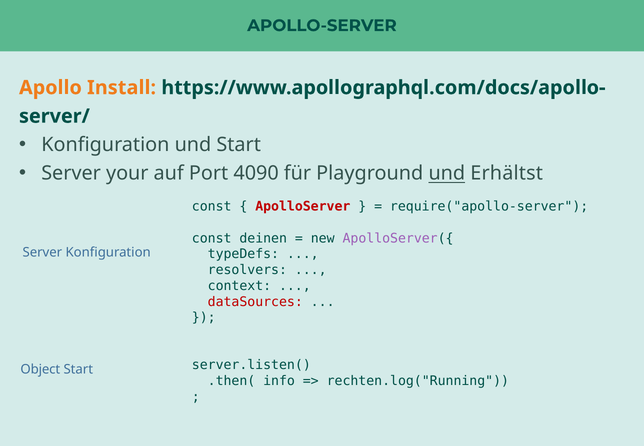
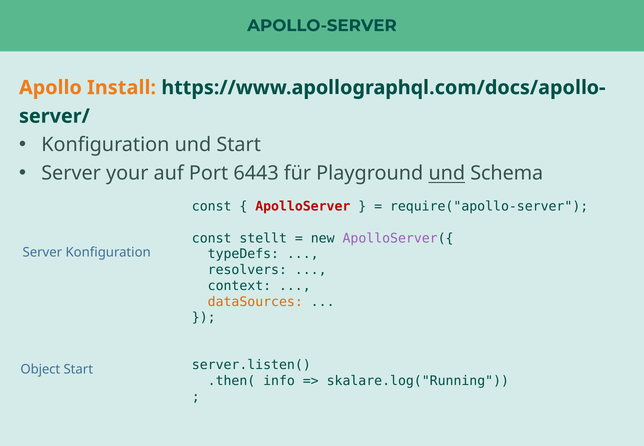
4090: 4090 -> 6443 (256, 173)
Erhältst: Erhältst -> Schema (507, 173)
deinen: deinen -> stellt (263, 238)
dataSources colour: red -> orange (255, 302)
rechten.log("Running: rechten.log("Running -> skalare.log("Running (418, 381)
